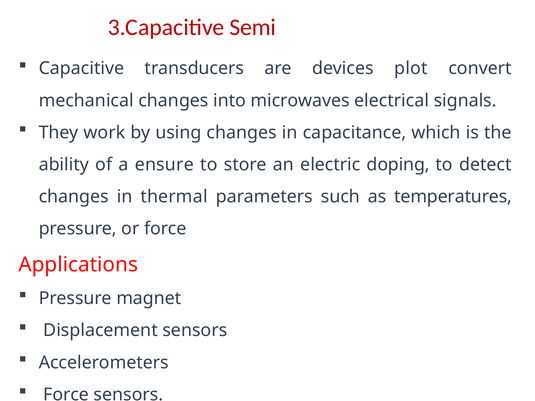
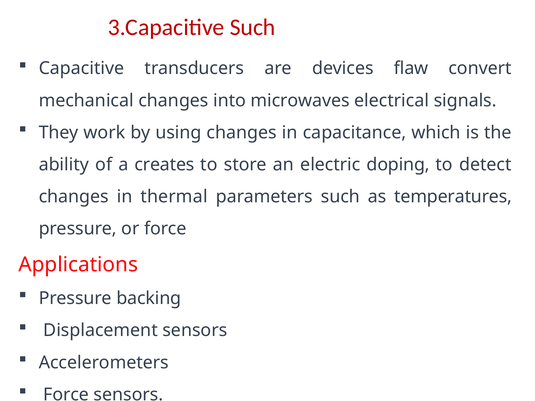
3.Capacitive Semi: Semi -> Such (253, 27)
plot: plot -> flaw (411, 68)
ensure: ensure -> creates (164, 165)
magnet: magnet -> backing (149, 298)
